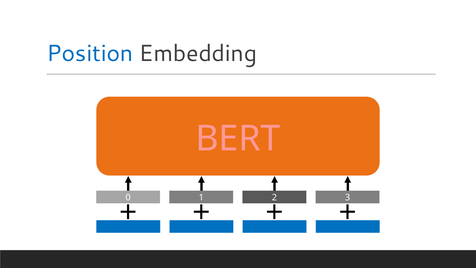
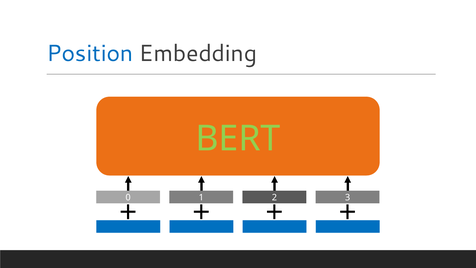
BERT colour: pink -> light green (238, 138)
